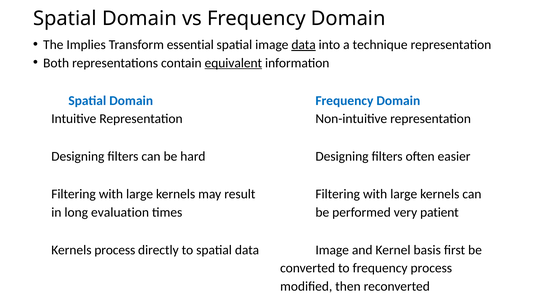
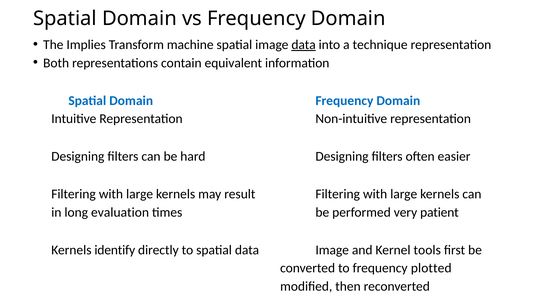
essential: essential -> machine (190, 45)
equivalent underline: present -> none (233, 63)
Kernels process: process -> identify (115, 250)
basis: basis -> tools (427, 250)
frequency process: process -> plotted (431, 268)
